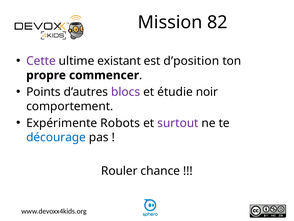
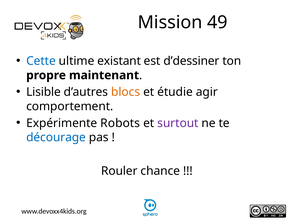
82: 82 -> 49 (217, 22)
Cette colour: purple -> blue (41, 61)
d’position: d’position -> d’dessiner (192, 61)
commencer: commencer -> maintenant (104, 75)
Points: Points -> Lisible (43, 92)
blocs colour: purple -> orange (126, 92)
noir: noir -> agir (207, 92)
